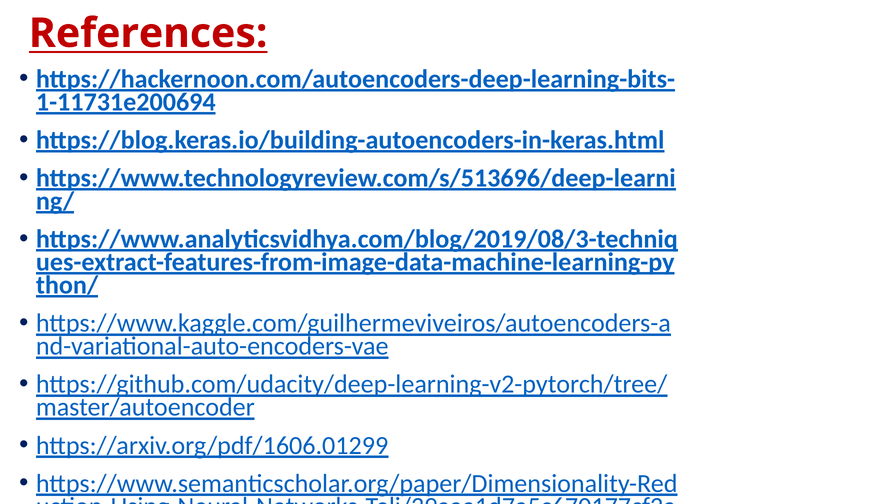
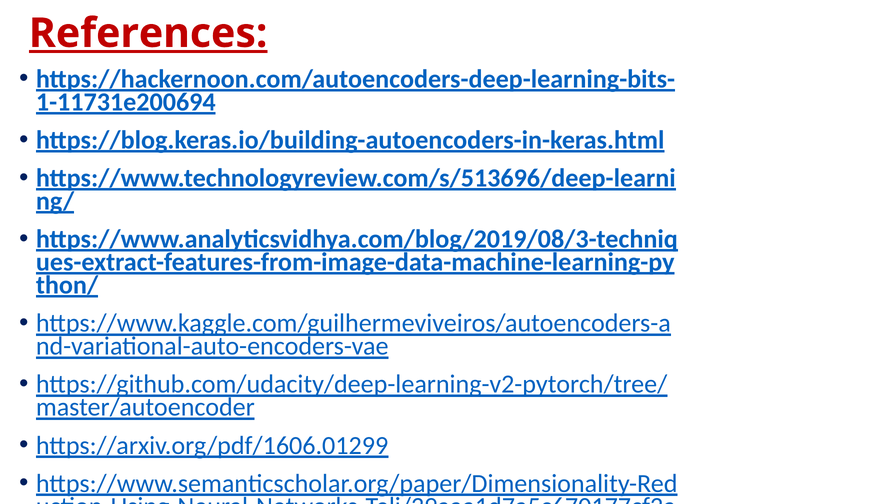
References underline: none -> present (148, 33)
